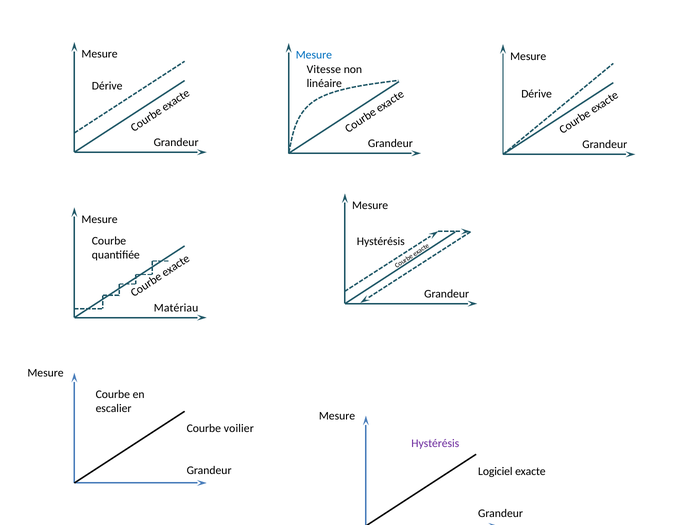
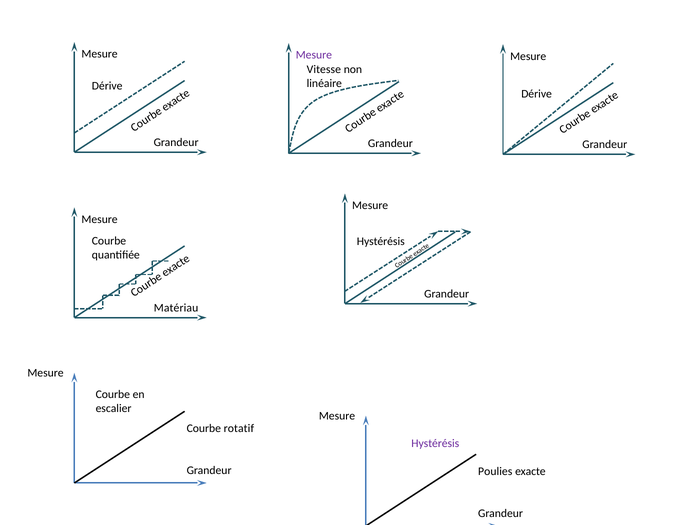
Mesure colour: blue -> purple (314, 55)
voilier: voilier -> rotatif (239, 428)
Logiciel: Logiciel -> Poulies (495, 471)
